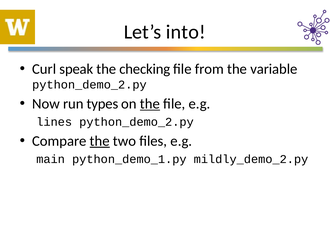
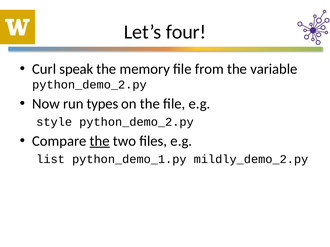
into: into -> four (186, 32)
checking: checking -> memory (145, 69)
the underline: present -> none (150, 104)
lines: lines -> style (54, 122)
main: main -> list (51, 159)
